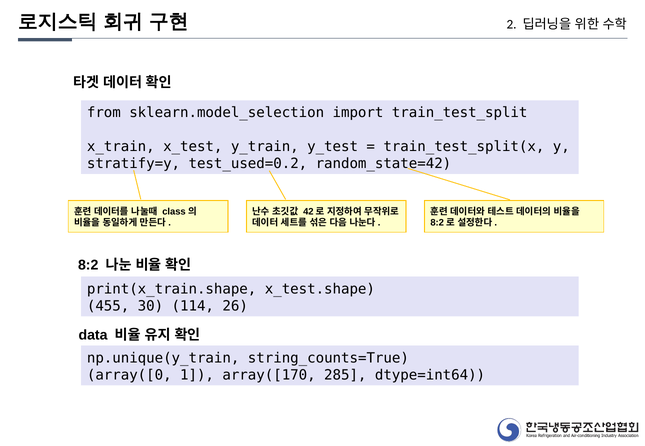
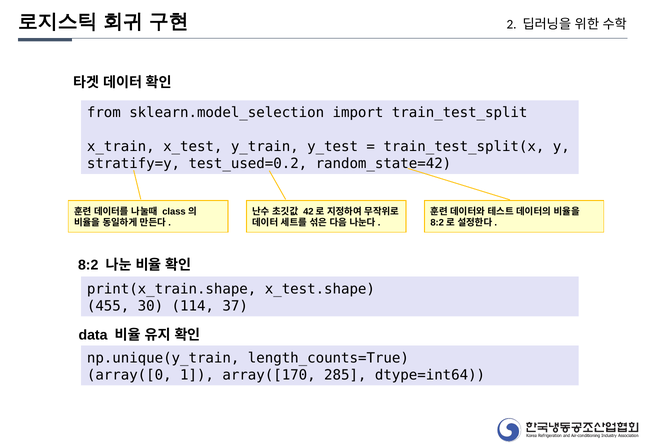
26: 26 -> 37 (235, 306)
string_counts=True: string_counts=True -> length_counts=True (328, 358)
